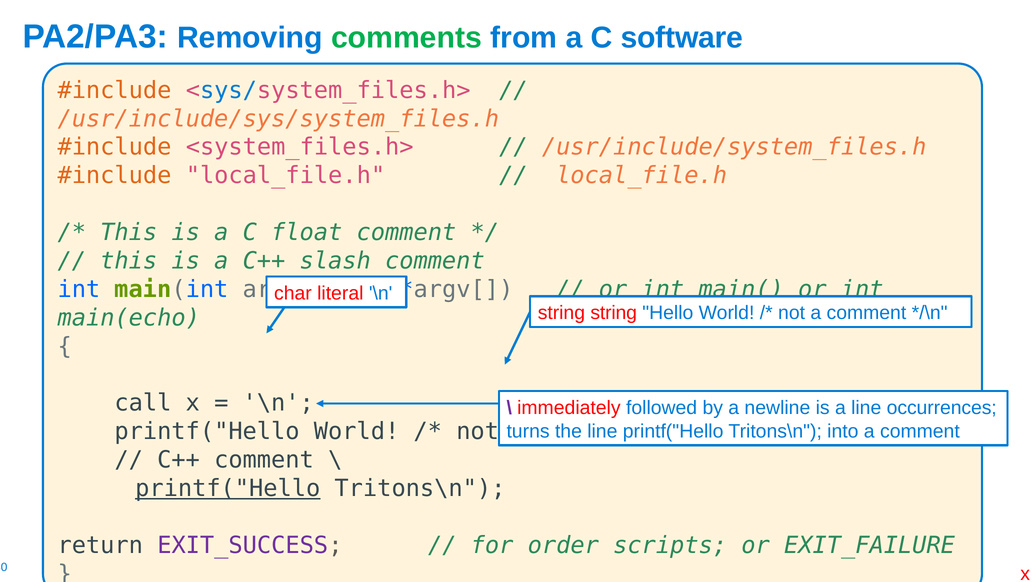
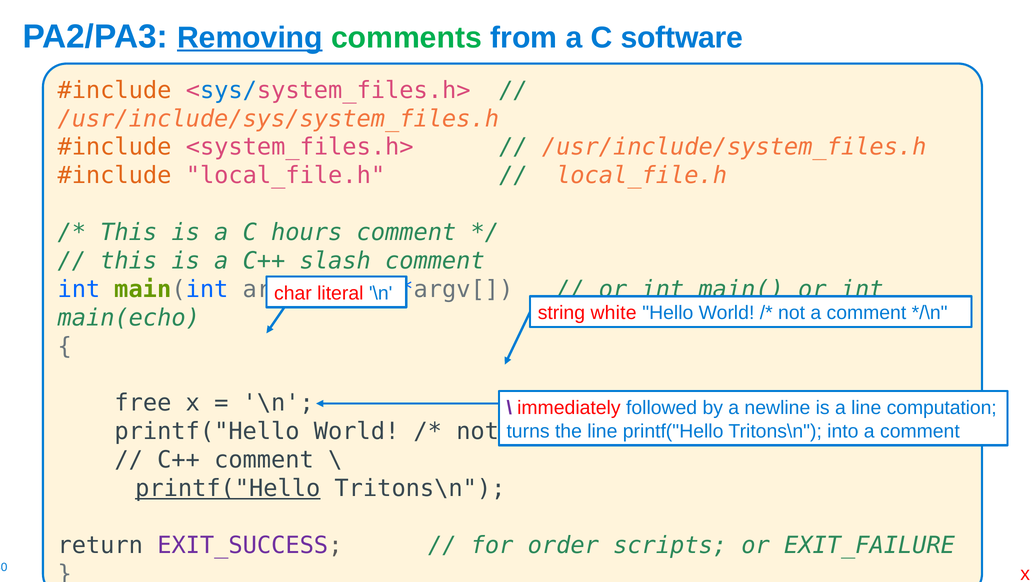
Removing underline: none -> present (250, 38)
float: float -> hours (307, 233)
string string: string -> white (614, 313)
call: call -> free (143, 403)
occurrences: occurrences -> computation (942, 408)
